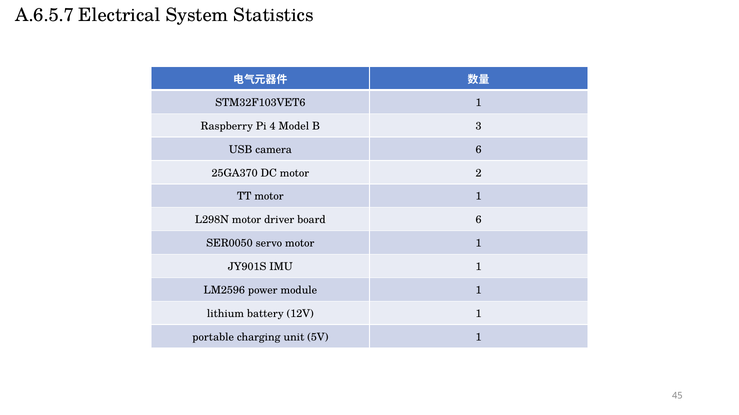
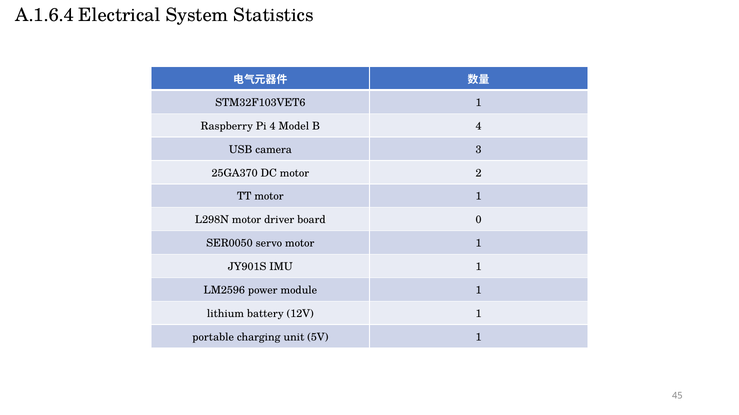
A.6.5.7: A.6.5.7 -> A.1.6.4 (45, 15)
B 3: 3 -> 4 (479, 126)
camera 6: 6 -> 3 (479, 150)
board 6: 6 -> 0 (479, 220)
